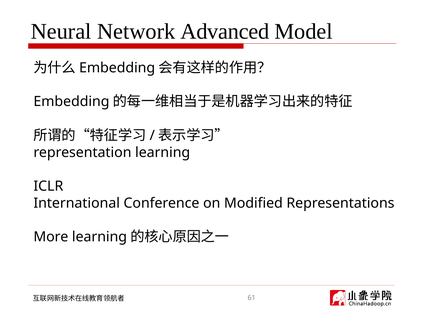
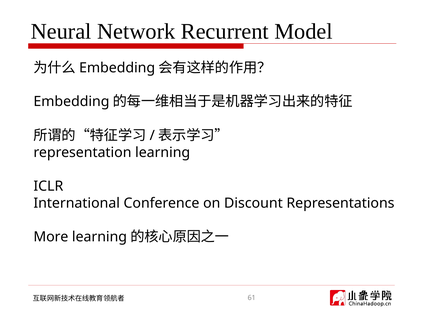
Advanced: Advanced -> Recurrent (225, 31)
Modified: Modified -> Discount (253, 203)
